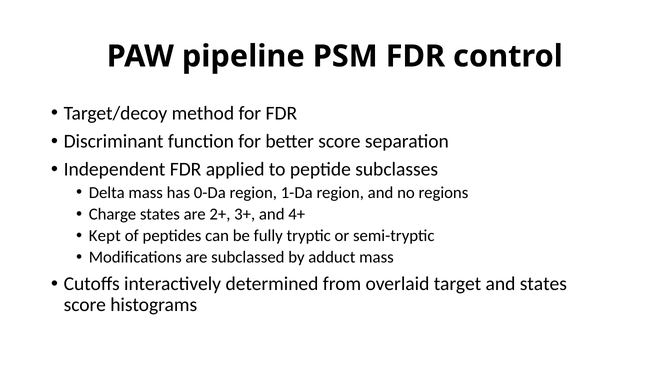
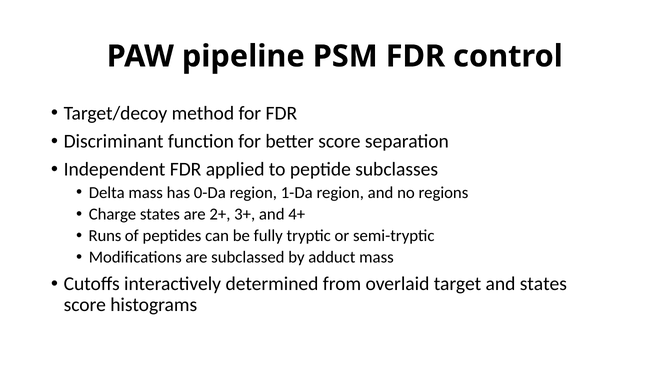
Kept: Kept -> Runs (105, 236)
